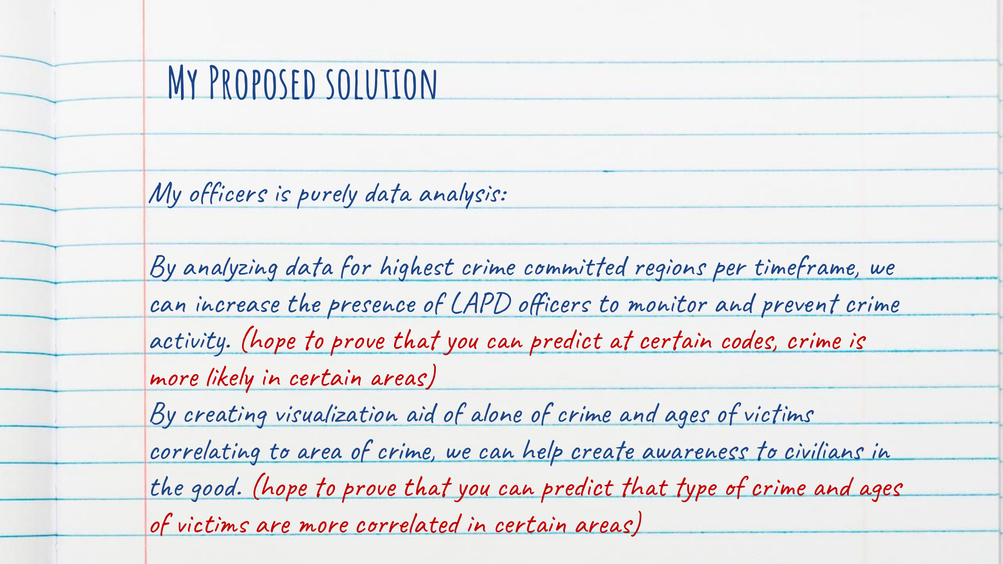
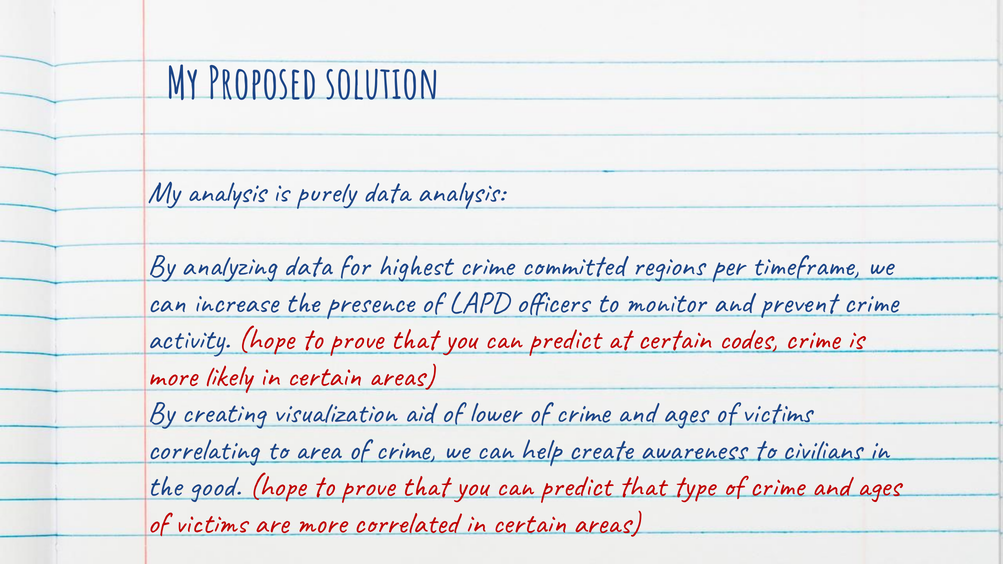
My officers: officers -> analysis (226, 192)
alone: alone -> lower (495, 413)
